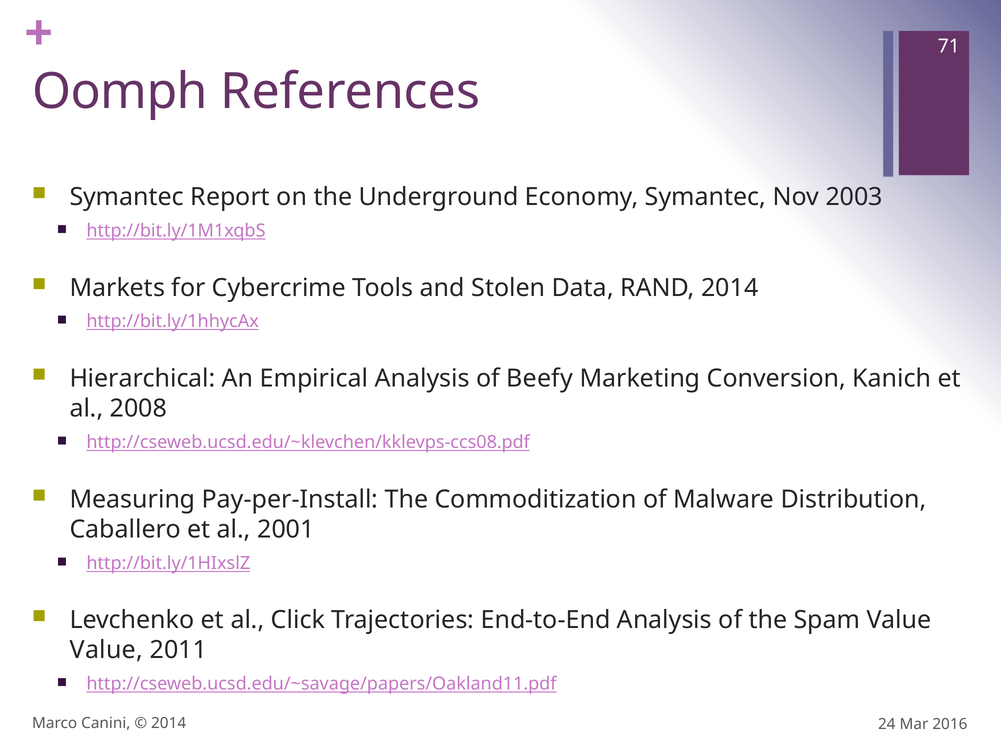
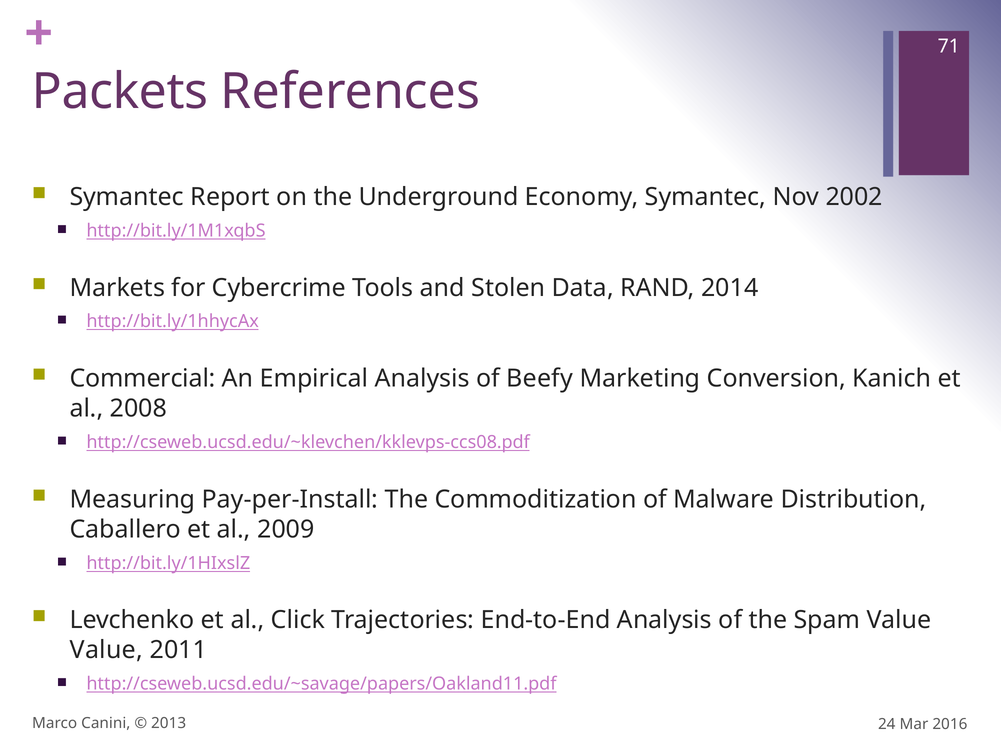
Oomph: Oomph -> Packets (120, 92)
2003: 2003 -> 2002 (854, 197)
Hierarchical: Hierarchical -> Commercial (143, 378)
2001: 2001 -> 2009 (286, 529)
2014: 2014 -> 2013 (169, 723)
